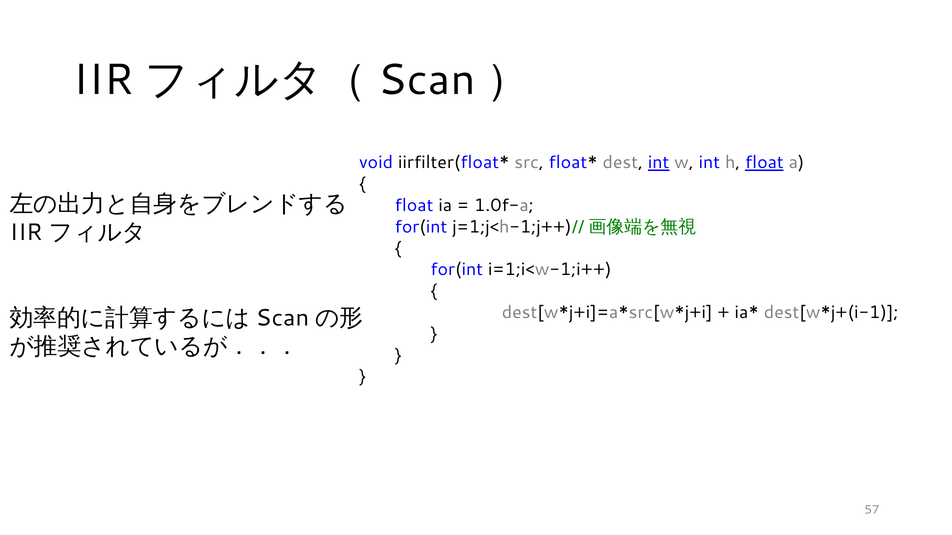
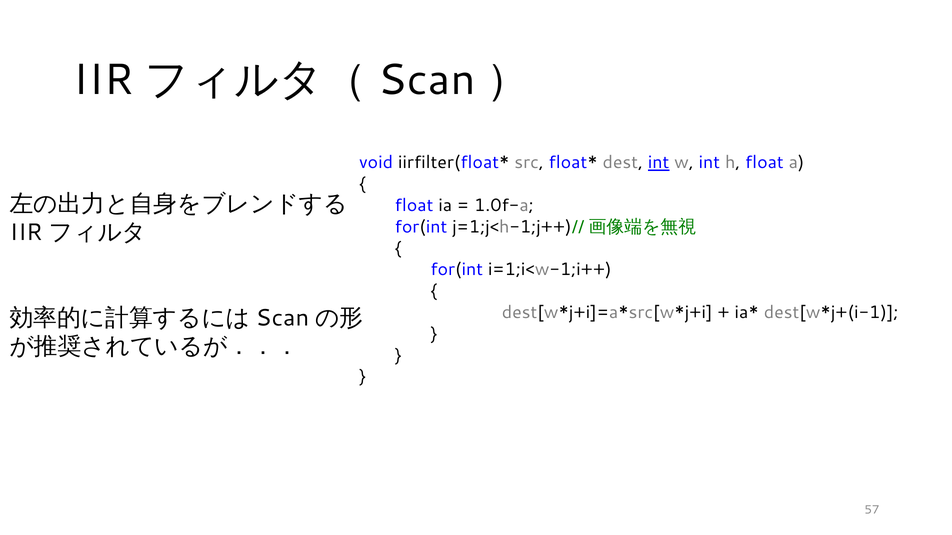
float underline: present -> none (764, 163)
